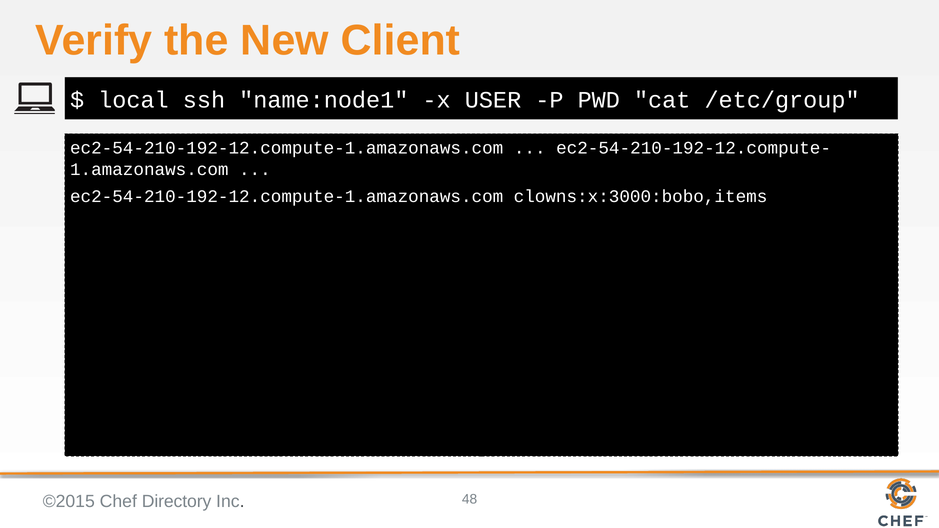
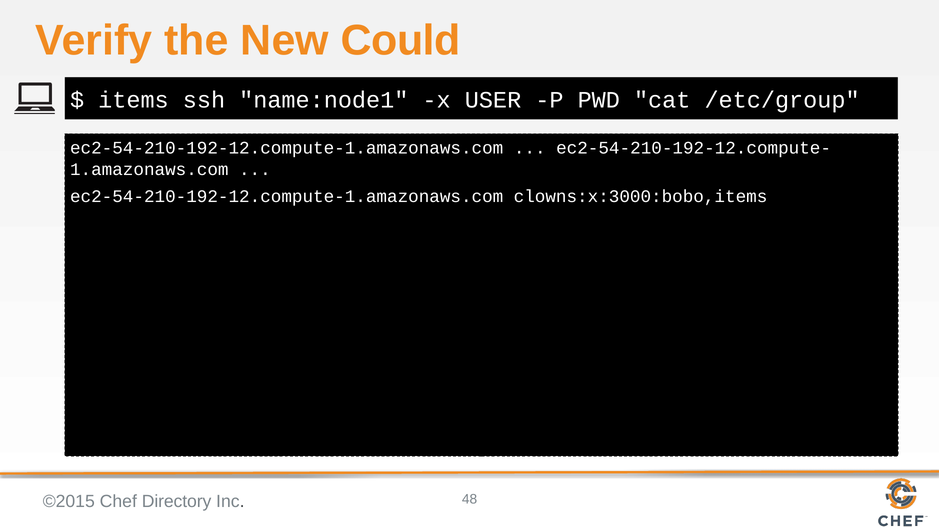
Client: Client -> Could (401, 41)
local: local -> items (133, 100)
